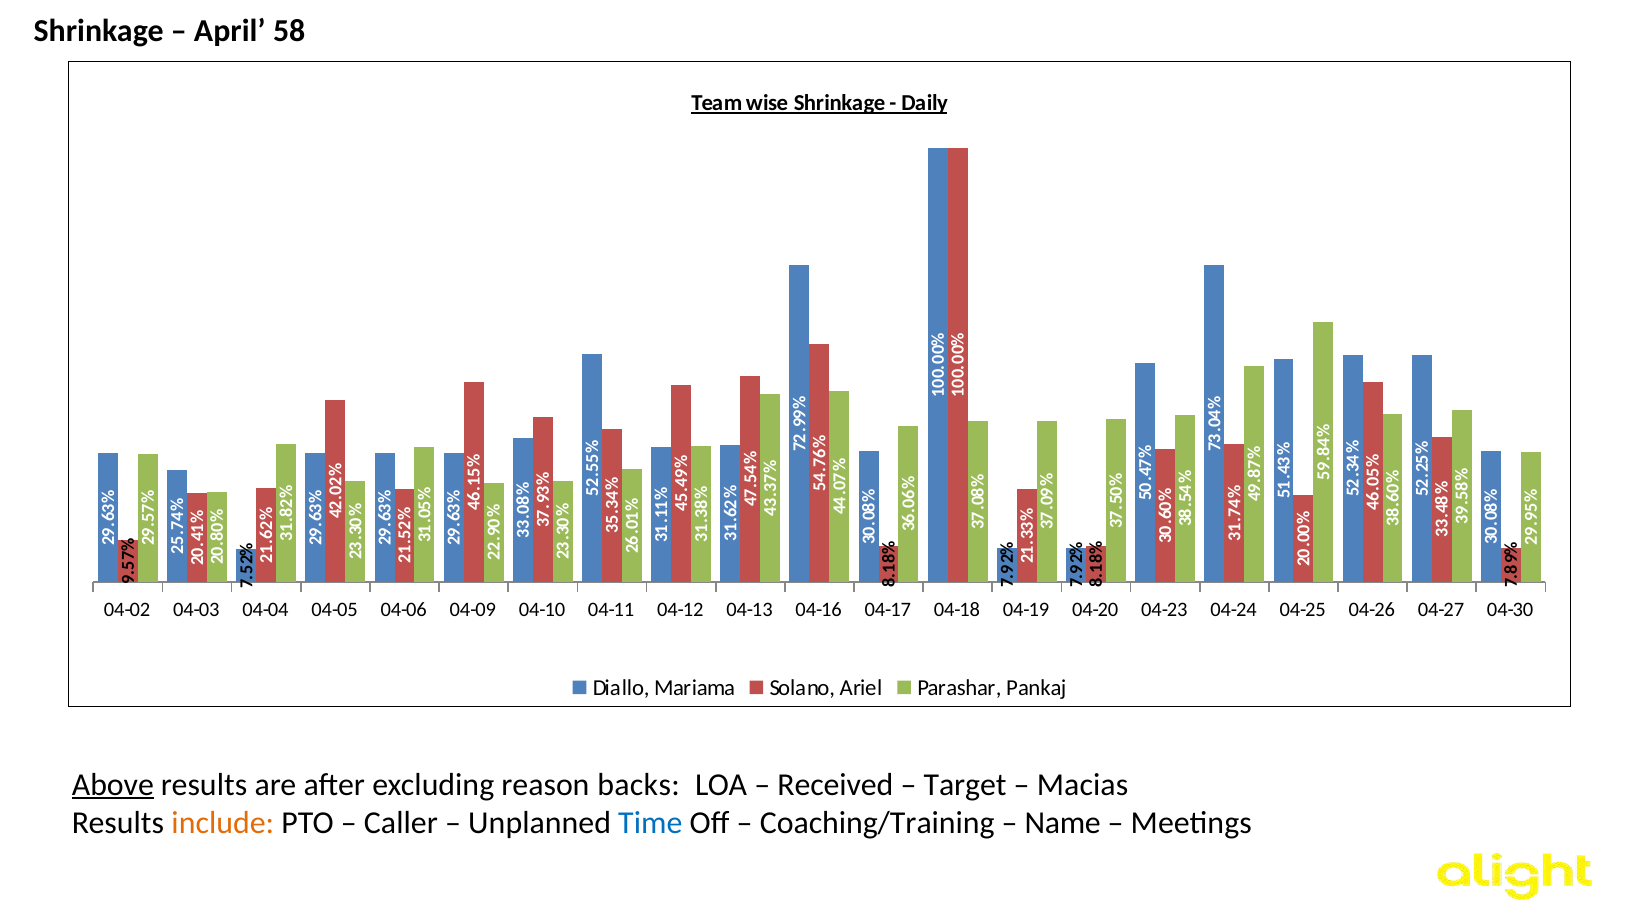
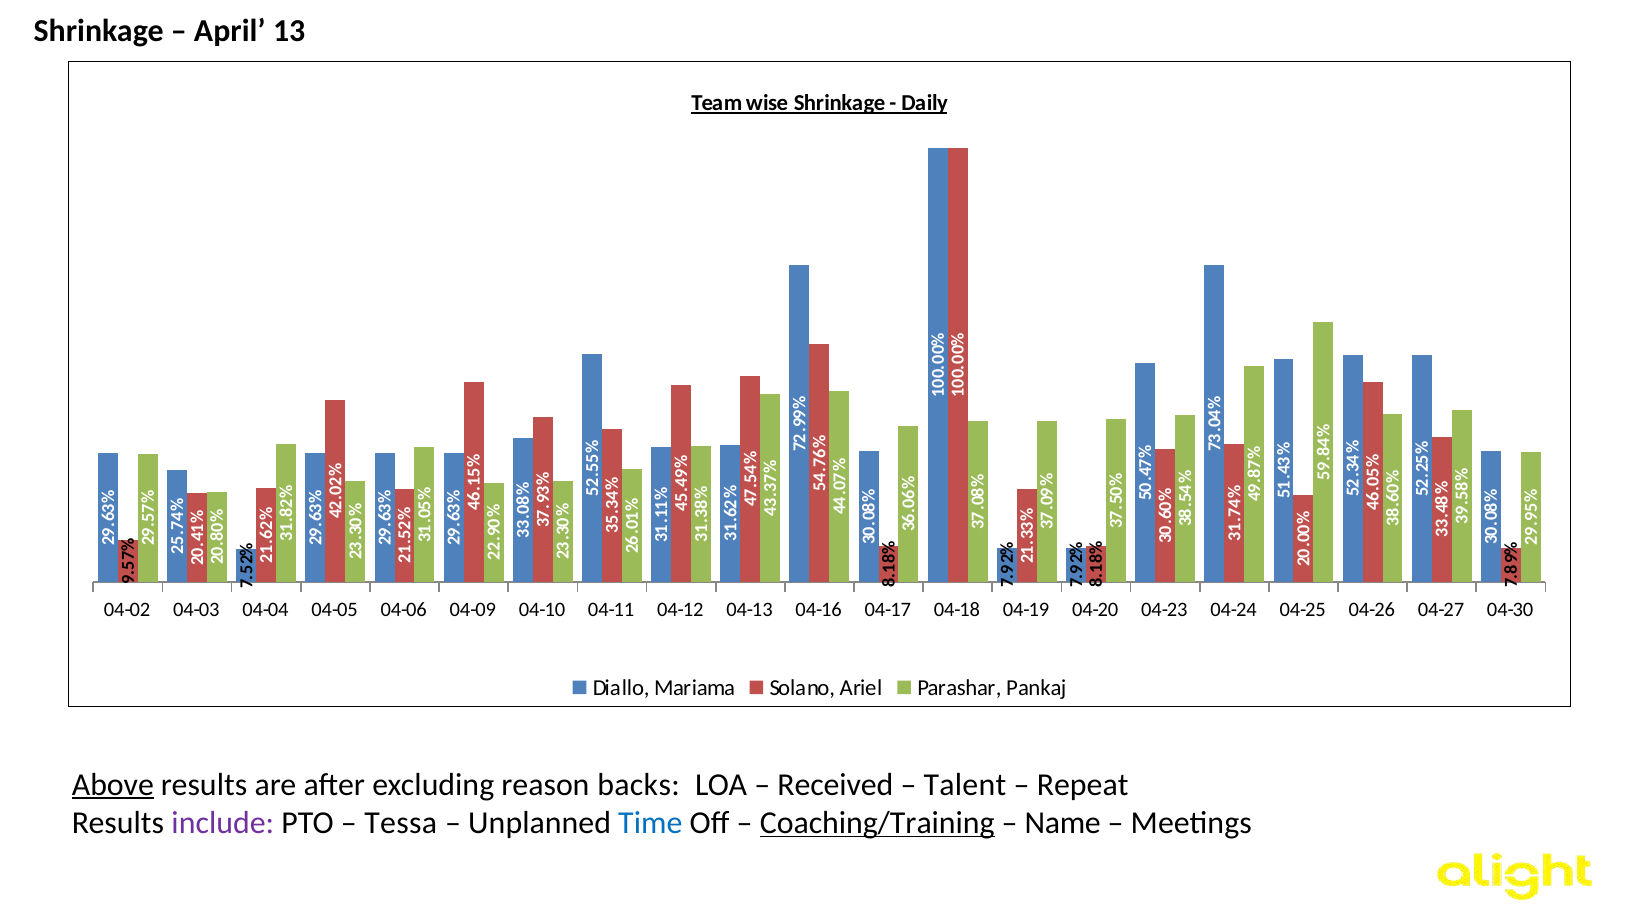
58: 58 -> 13 (289, 31)
Target: Target -> Talent (965, 785)
Macias: Macias -> Repeat (1083, 785)
include colour: orange -> purple (223, 823)
Caller: Caller -> Tessa (401, 823)
Coaching/Training underline: none -> present (877, 823)
